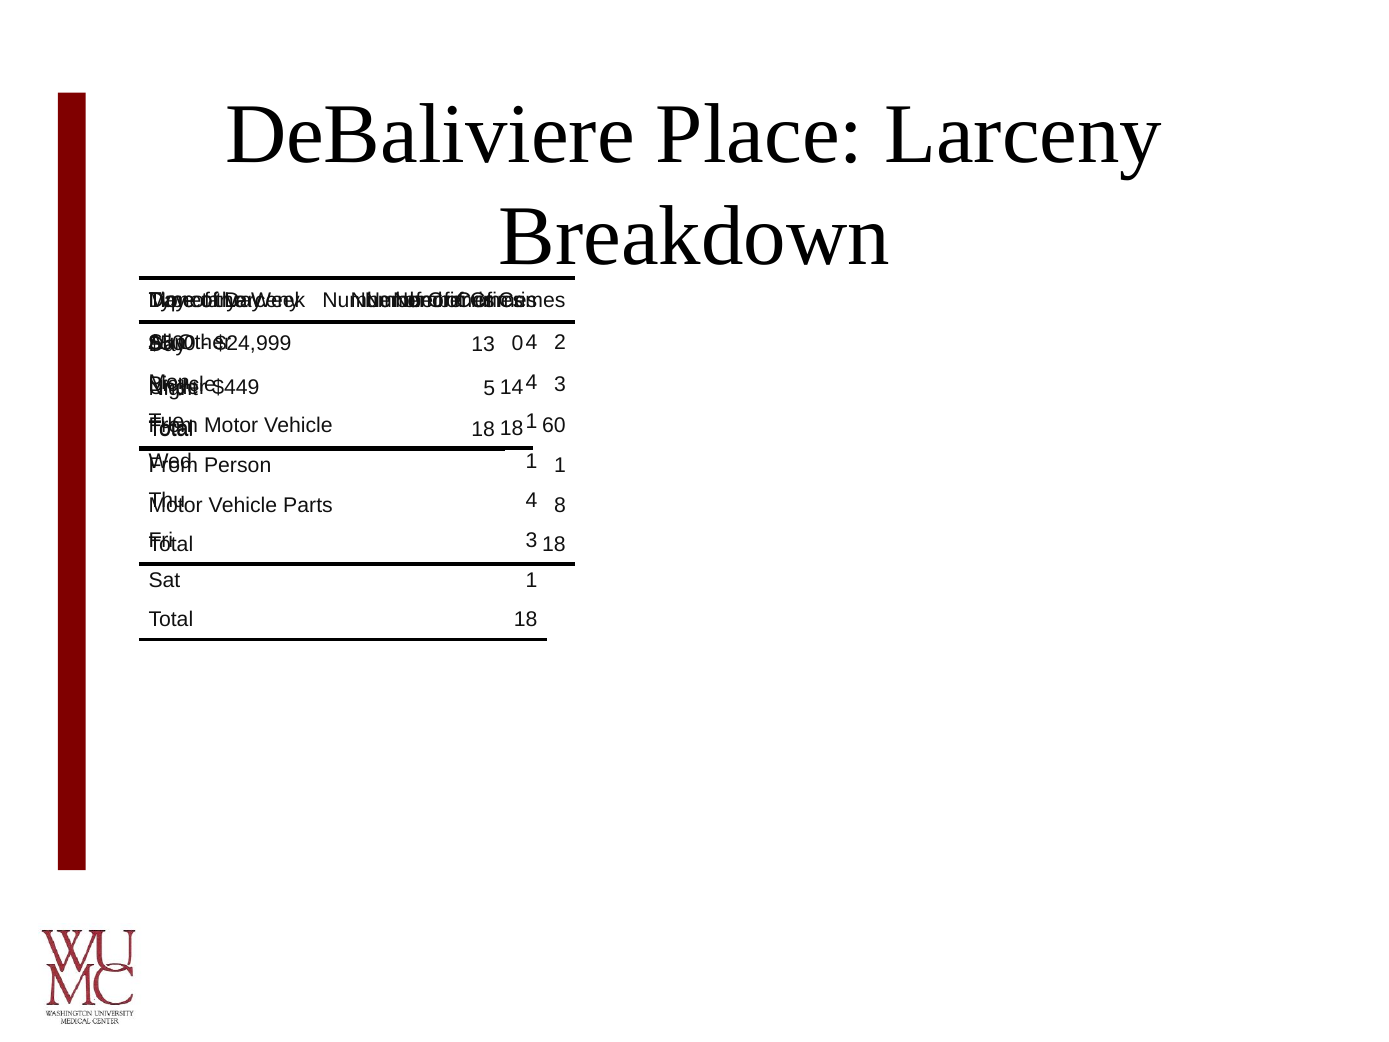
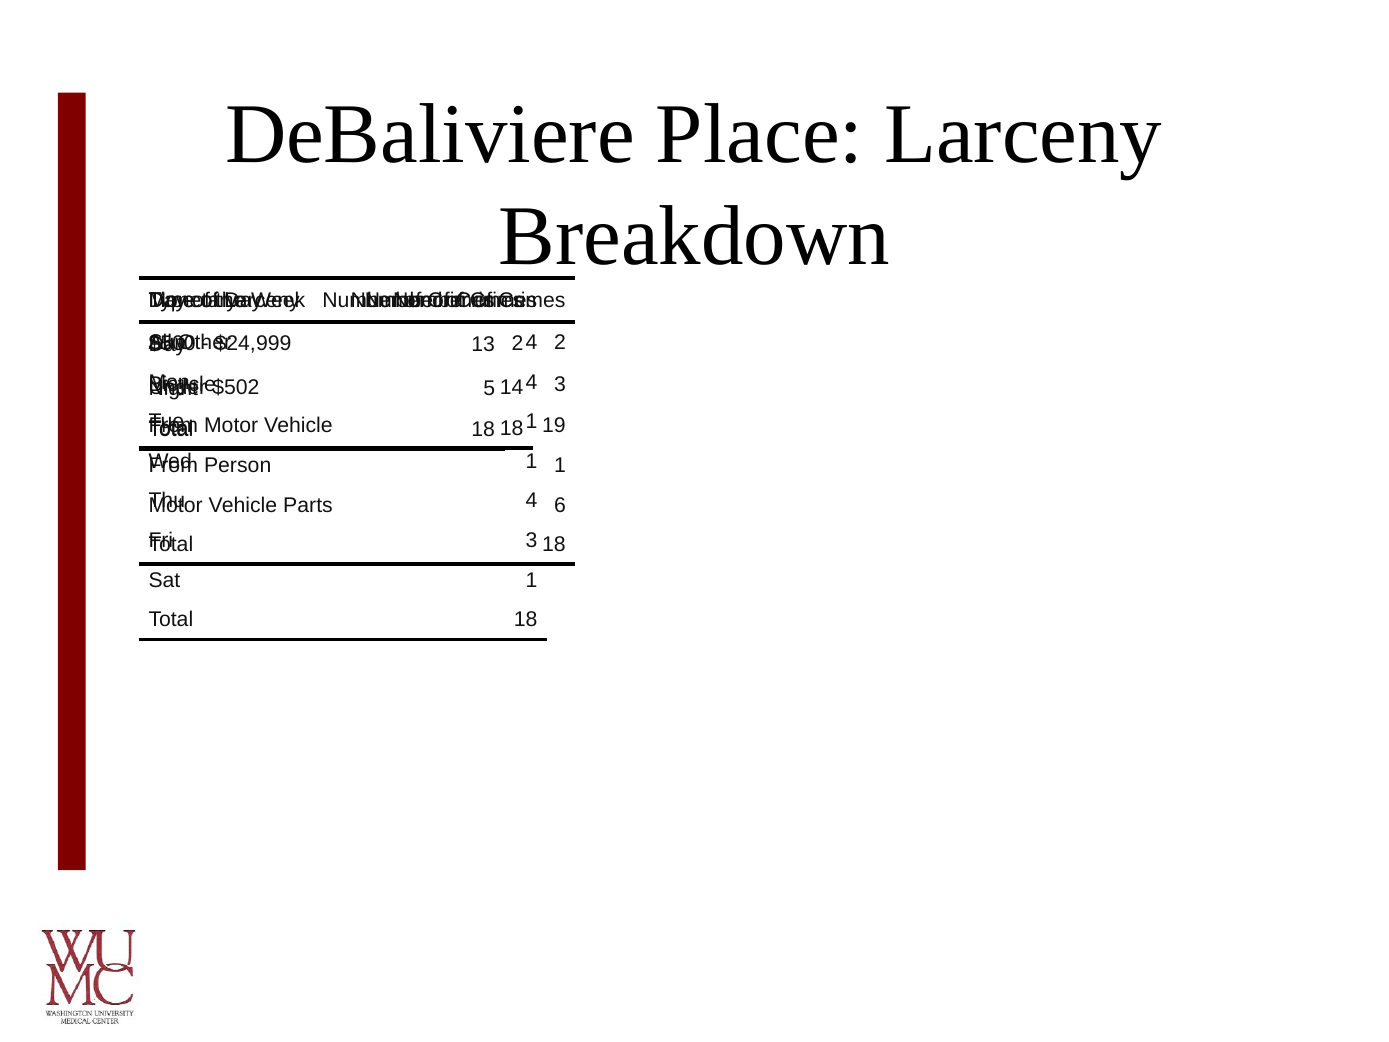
$24,999 0: 0 -> 2 (518, 344)
$449: $449 -> $502 (236, 387)
60: 60 -> 19 (554, 426)
8: 8 -> 6 (560, 505)
